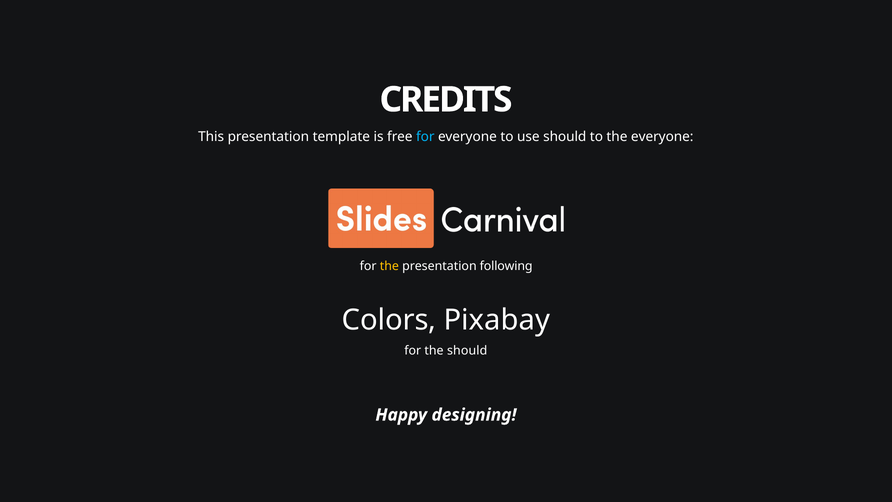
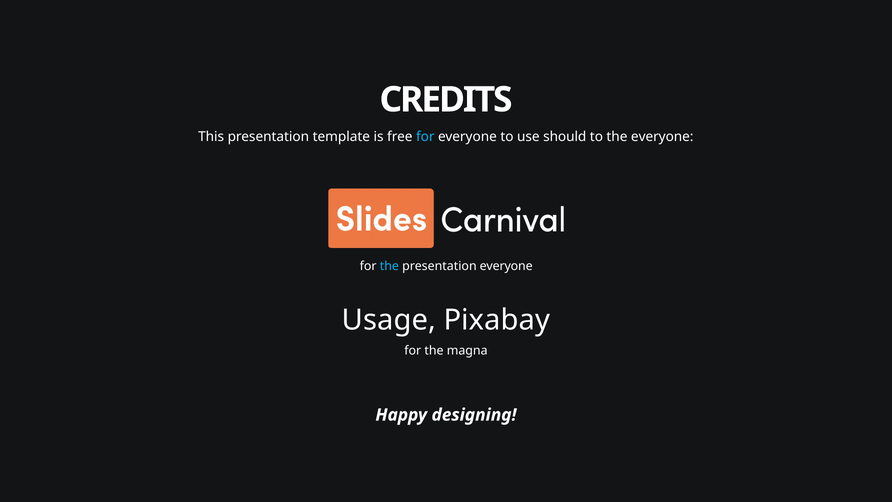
the colour: yellow -> light blue (389, 266)
presentation following: following -> everyone (506, 266)
Colors: Colors -> Usage (389, 320)
the should: should -> magna (467, 351)
